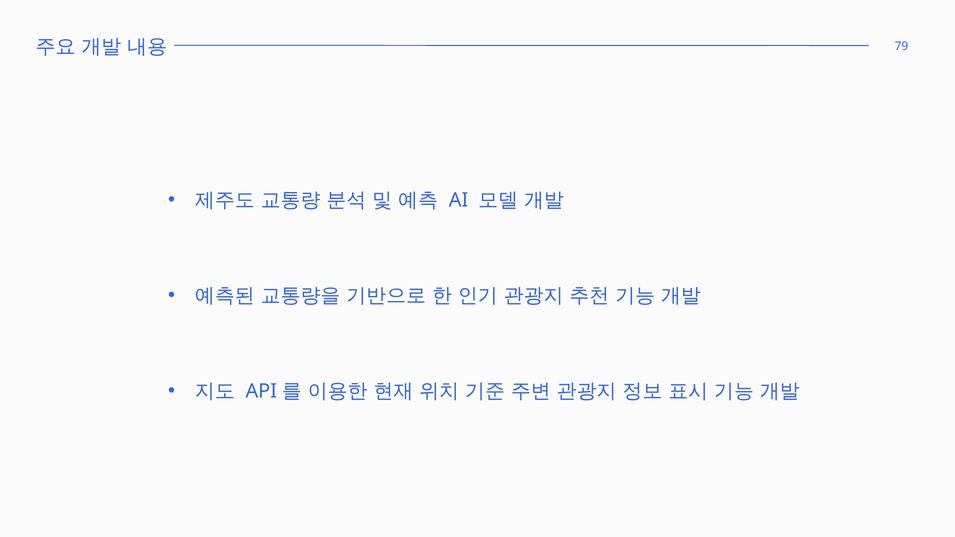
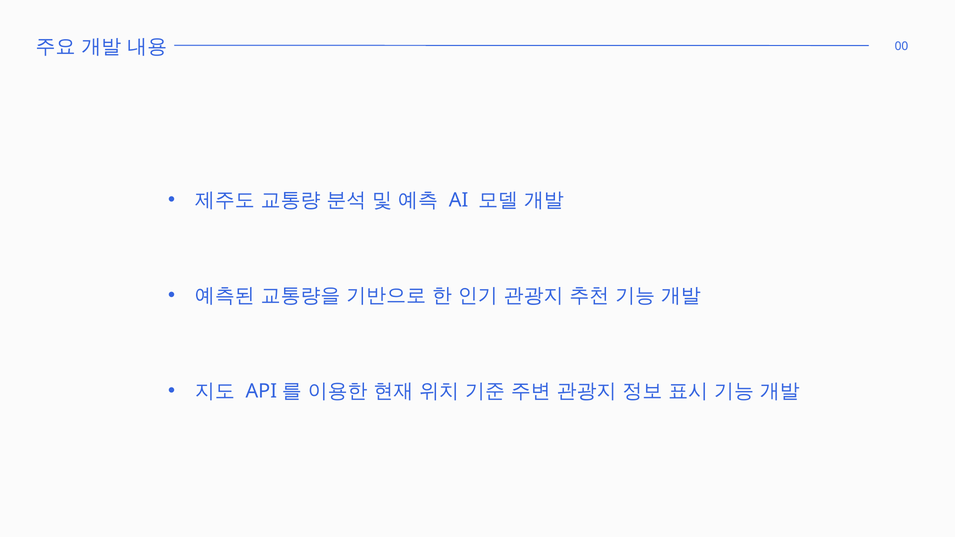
79: 79 -> 00 (901, 46)
